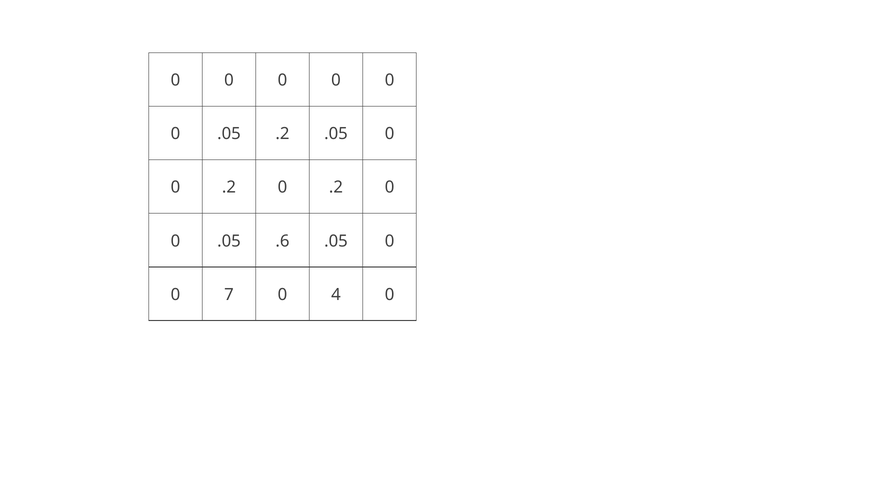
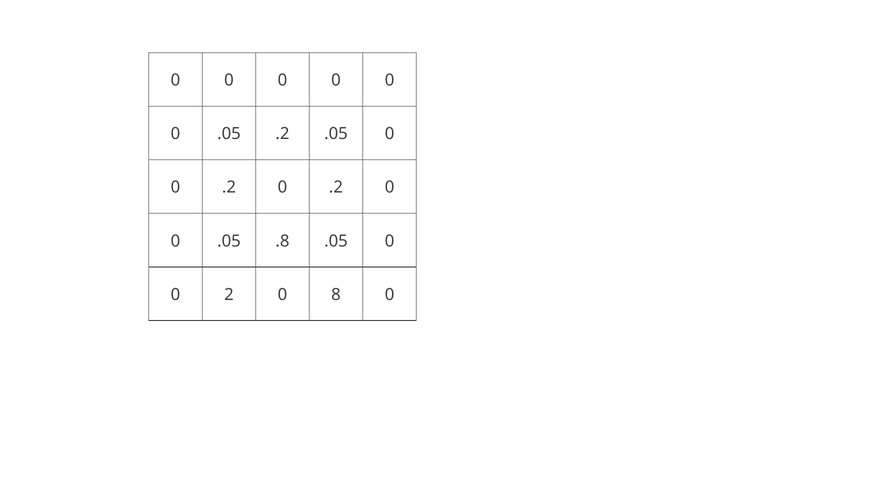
.6: .6 -> .8 (282, 241)
7: 7 -> 2 (229, 294)
4: 4 -> 8 (336, 294)
